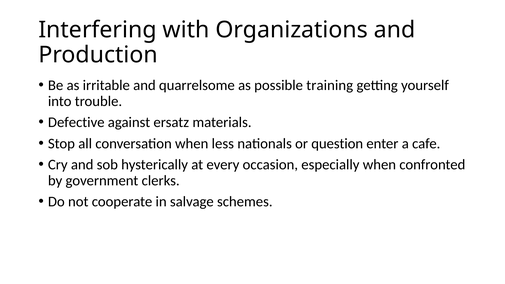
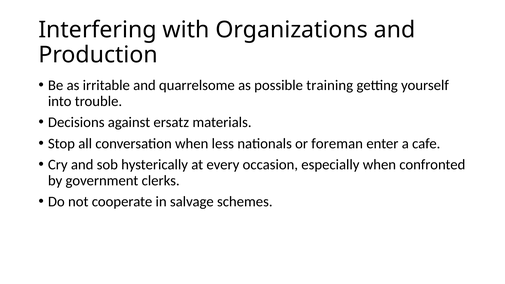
Defective: Defective -> Decisions (76, 122)
question: question -> foreman (337, 144)
